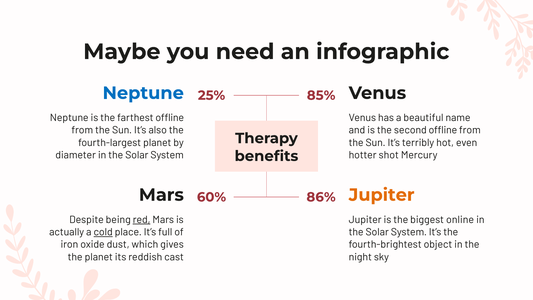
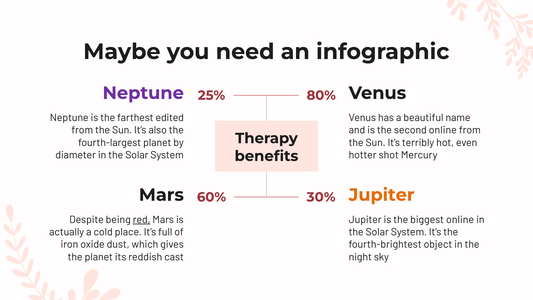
Neptune colour: blue -> purple (143, 93)
85%: 85% -> 80% (321, 95)
farthest offline: offline -> edited (170, 118)
second offline: offline -> online (443, 130)
86%: 86% -> 30% (321, 197)
cold underline: present -> none (103, 232)
